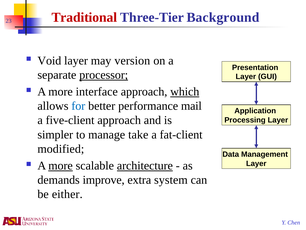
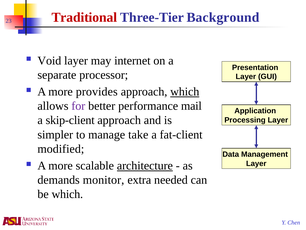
version: version -> internet (132, 61)
processor underline: present -> none (104, 75)
interface: interface -> provides (97, 91)
for colour: blue -> purple (78, 106)
five-client: five-client -> skip-client (70, 120)
more underline: present -> none (61, 165)
improve: improve -> monitor (104, 180)
system: system -> needed (171, 180)
be either: either -> which (67, 194)
